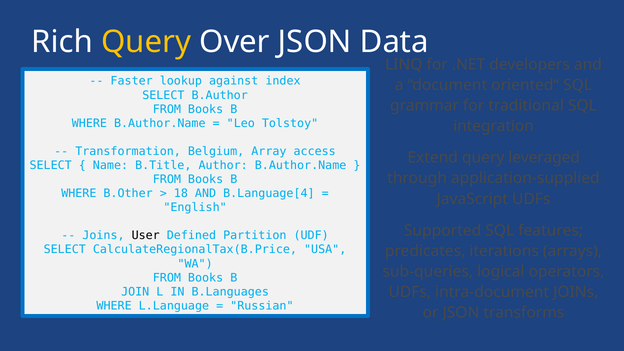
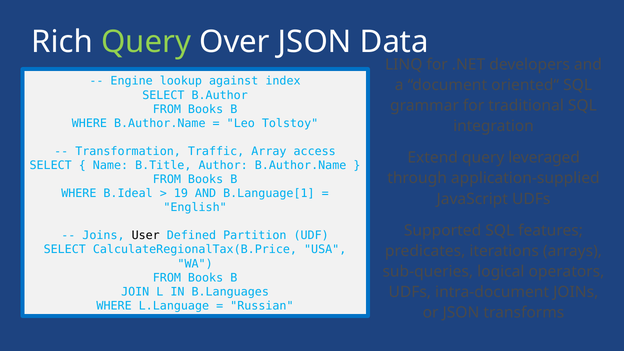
Query colour: yellow -> light green (146, 42)
Faster: Faster -> Engine (132, 81)
Belgium: Belgium -> Traffic (216, 151)
B.Other: B.Other -> B.Ideal (128, 193)
18: 18 -> 19 (181, 193)
B.Language[4: B.Language[4 -> B.Language[1 (269, 193)
